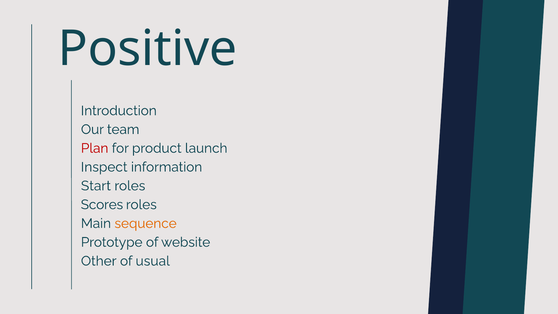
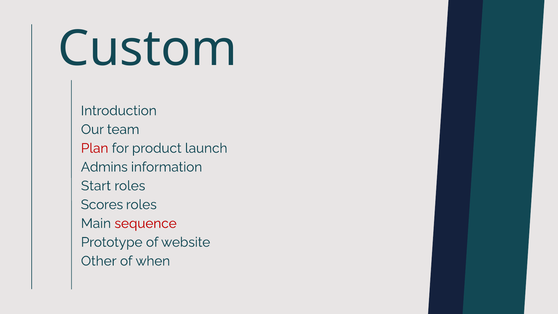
Positive: Positive -> Custom (147, 49)
Inspect: Inspect -> Admins (104, 167)
sequence colour: orange -> red (146, 223)
usual: usual -> when (153, 261)
